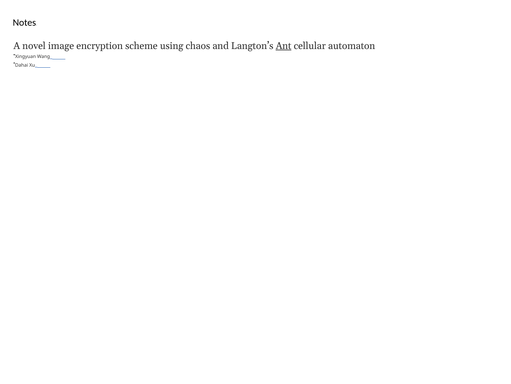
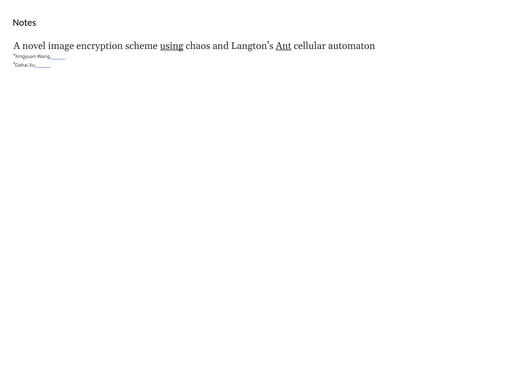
using underline: none -> present (172, 46)
